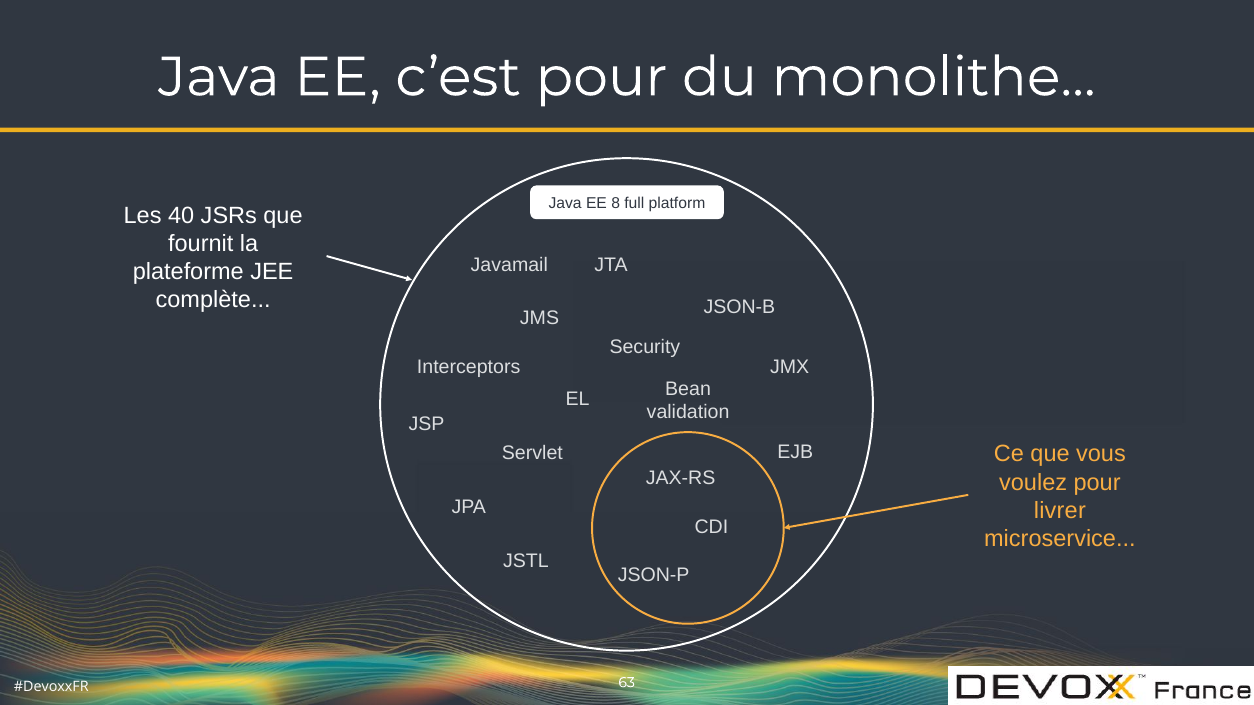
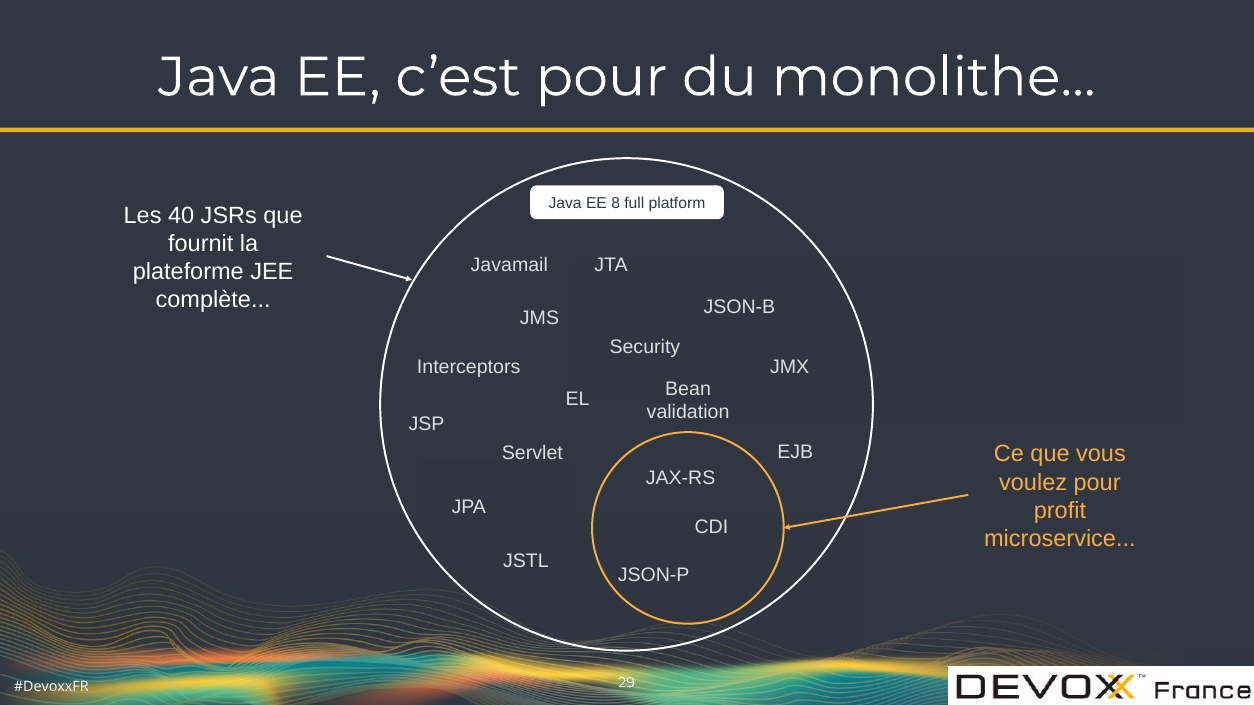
livrer: livrer -> profit (1060, 511)
63: 63 -> 29 (627, 683)
